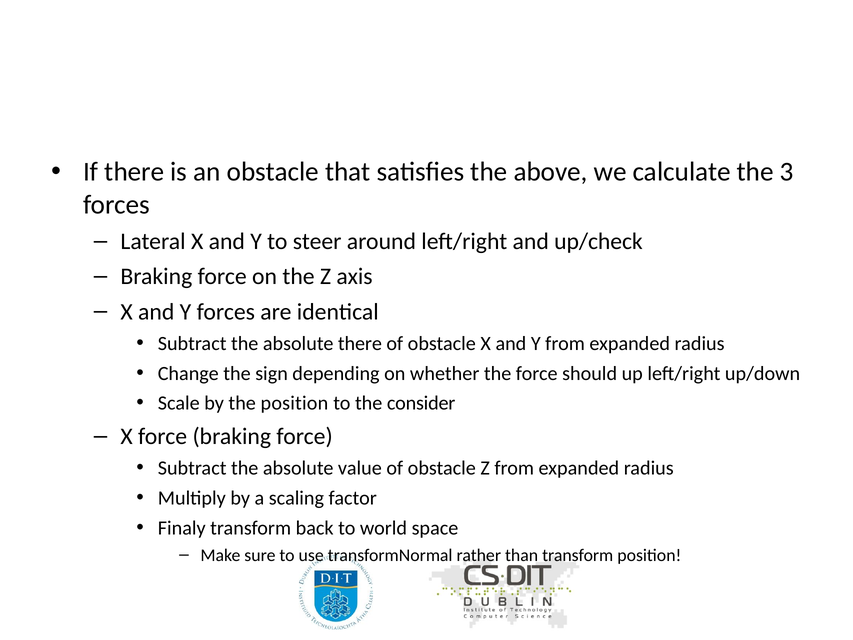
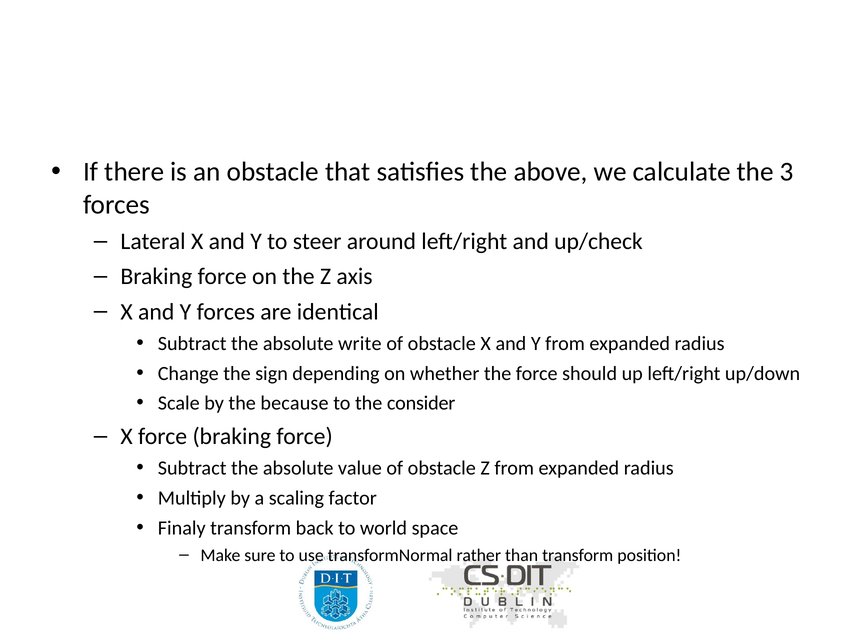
absolute there: there -> write (360, 343)
the position: position -> because (294, 403)
